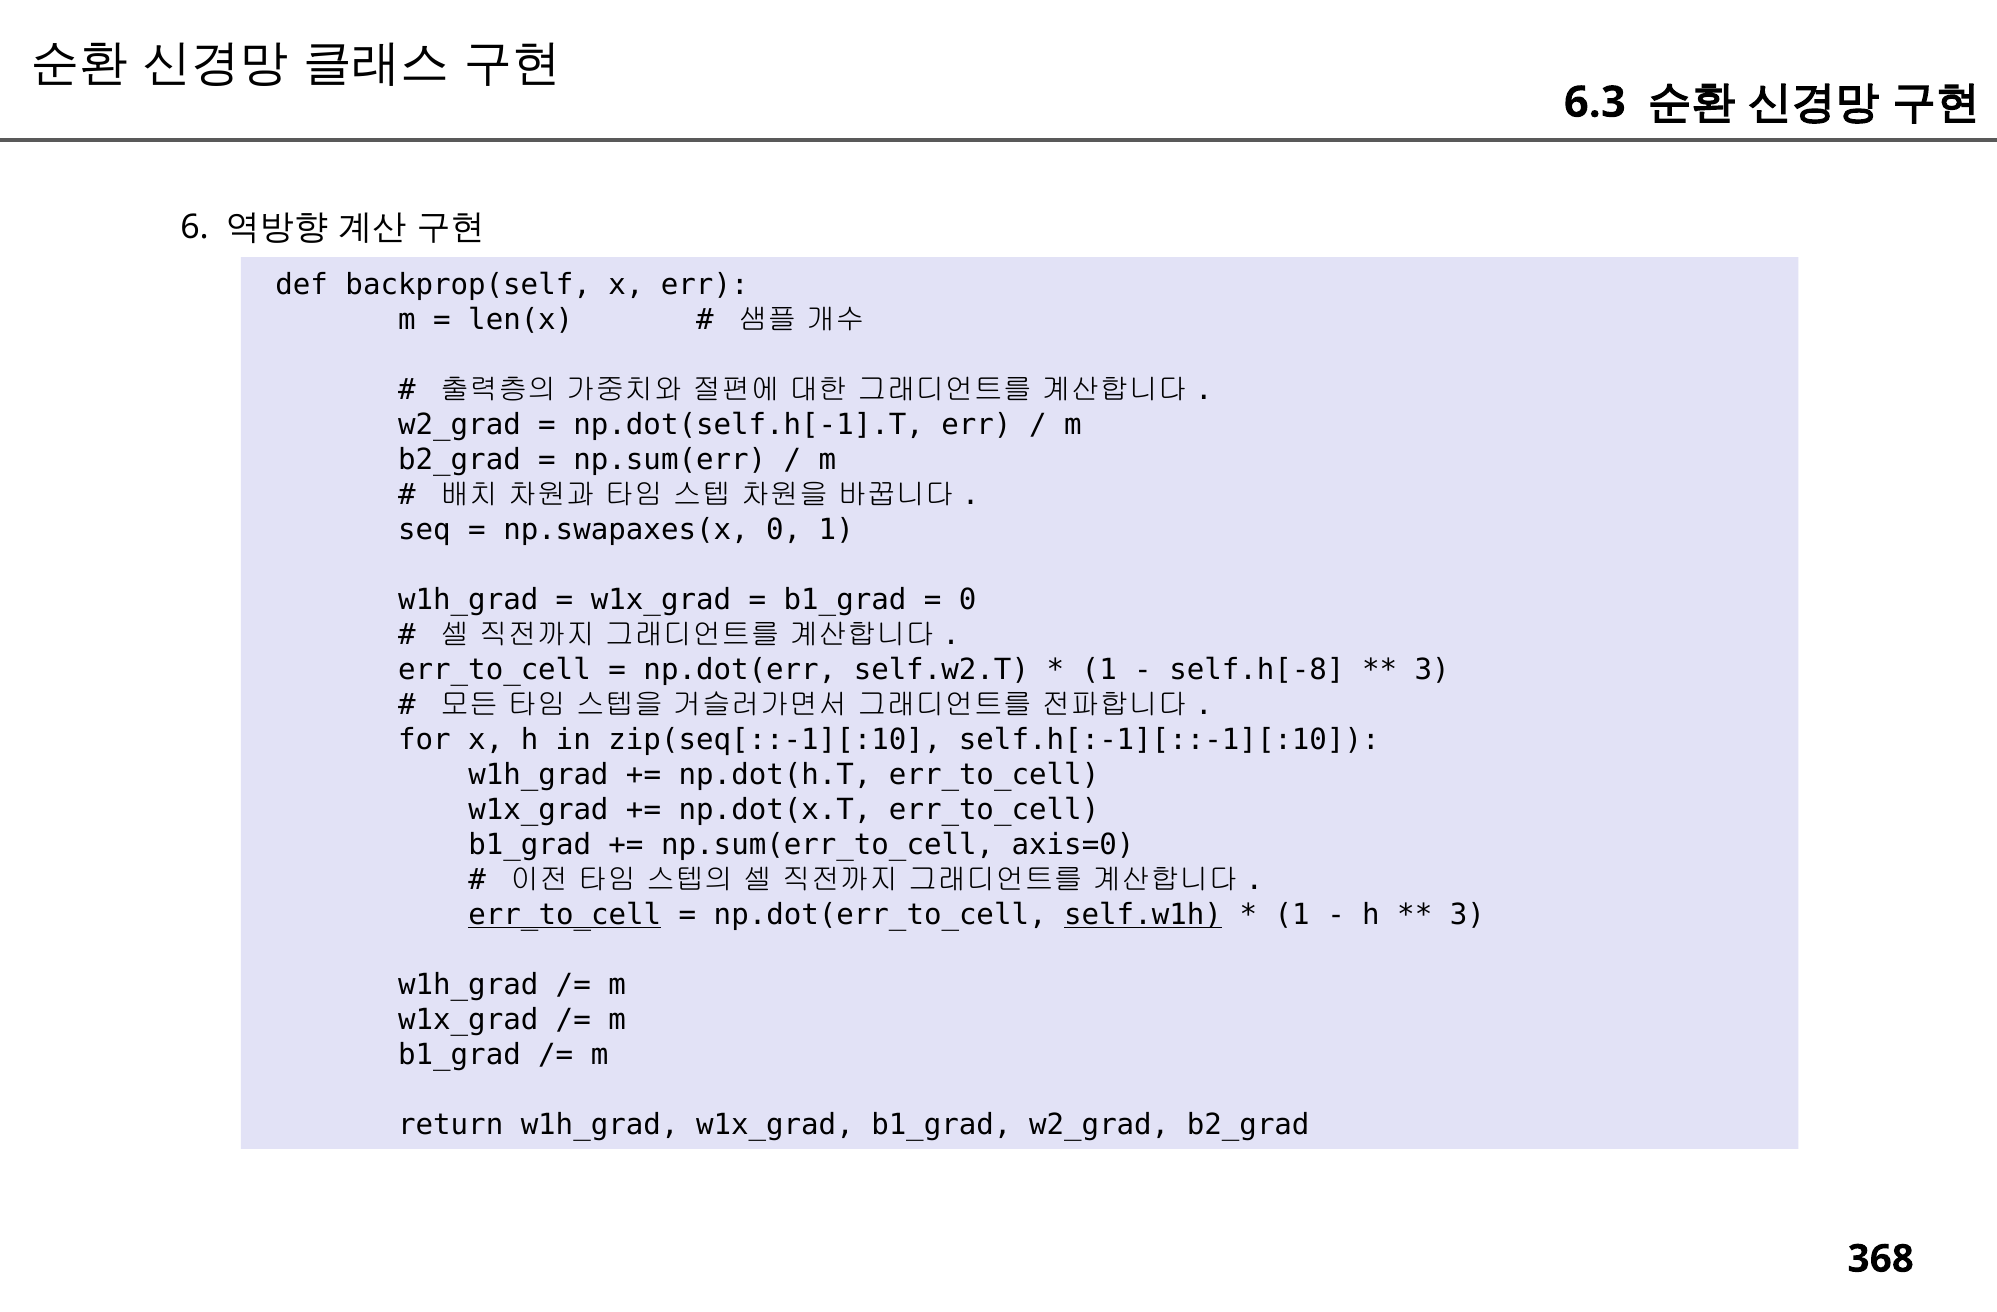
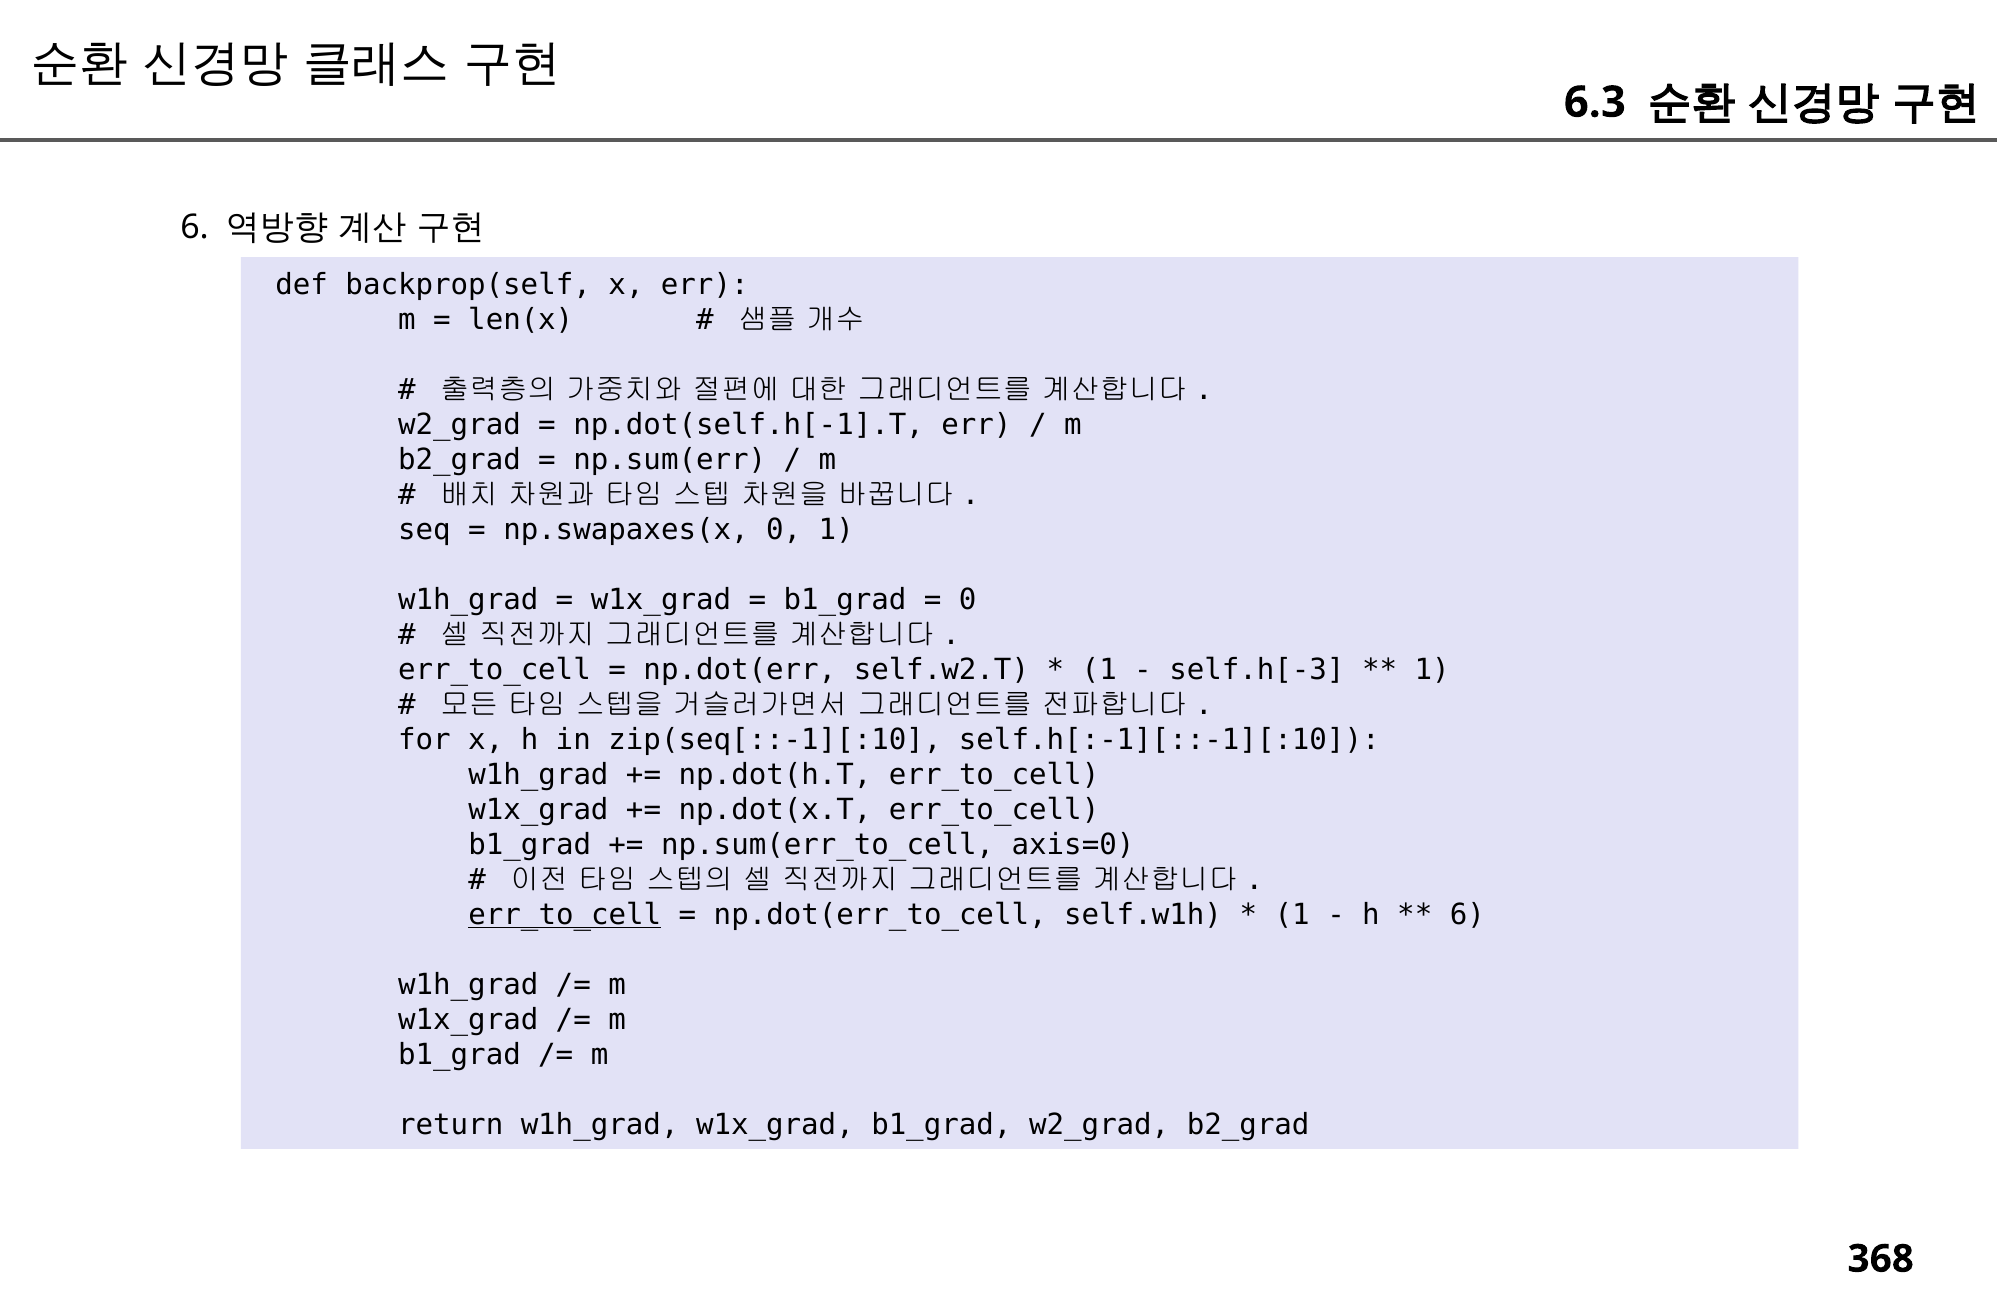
self.h[-8: self.h[-8 -> self.h[-3 (1257, 670)
3: 3 -> 1 (1432, 670)
self.w1h underline: present -> none (1143, 915)
3: 3 -> 6 (1467, 915)
